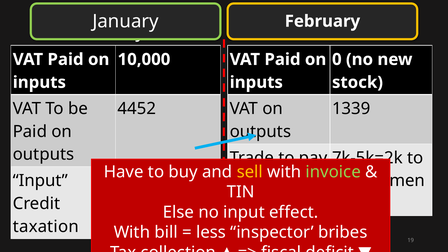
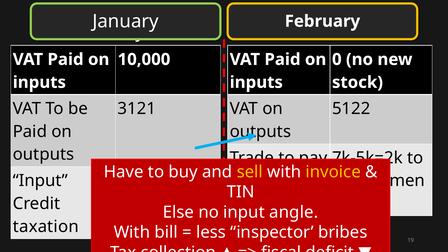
4452: 4452 -> 3121 (137, 109)
1339: 1339 -> 5122 (351, 109)
invoice colour: light green -> yellow (333, 172)
effect: effect -> angle (294, 212)
